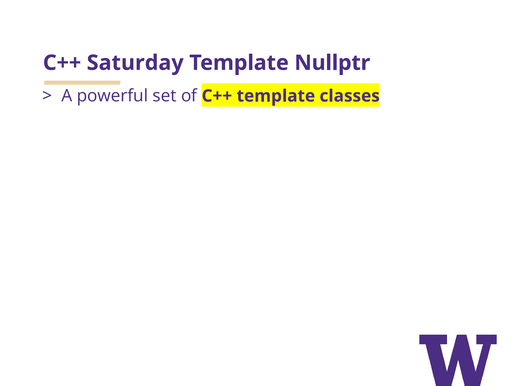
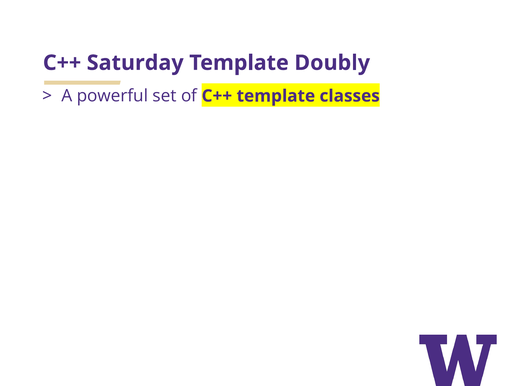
Nullptr: Nullptr -> Doubly (332, 63)
